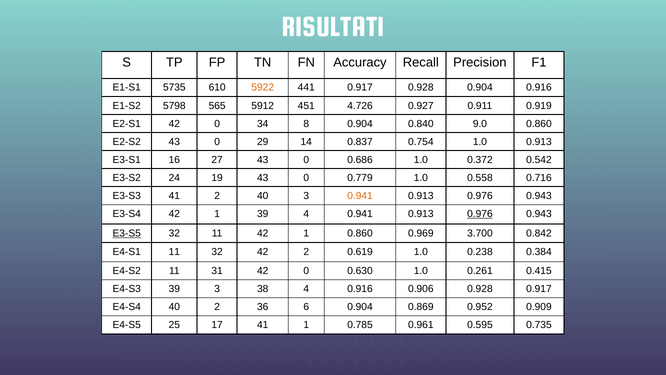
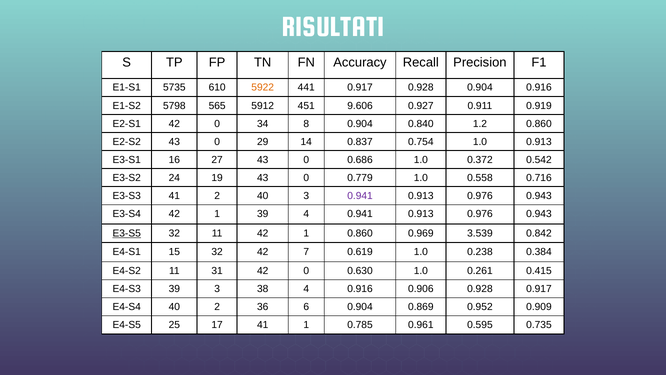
4.726: 4.726 -> 9.606 (360, 106)
9.0: 9.0 -> 1.2 (480, 124)
0.941 colour: orange -> purple (360, 196)
0.976 underline: present -> none (480, 214)
3.700: 3.700 -> 3.539 (480, 233)
E4-S1 11: 11 -> 15 (174, 252)
42 2: 2 -> 7 (306, 252)
